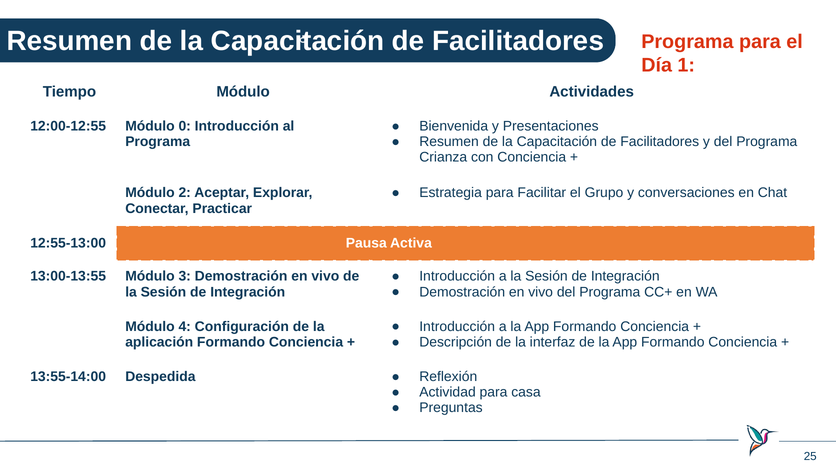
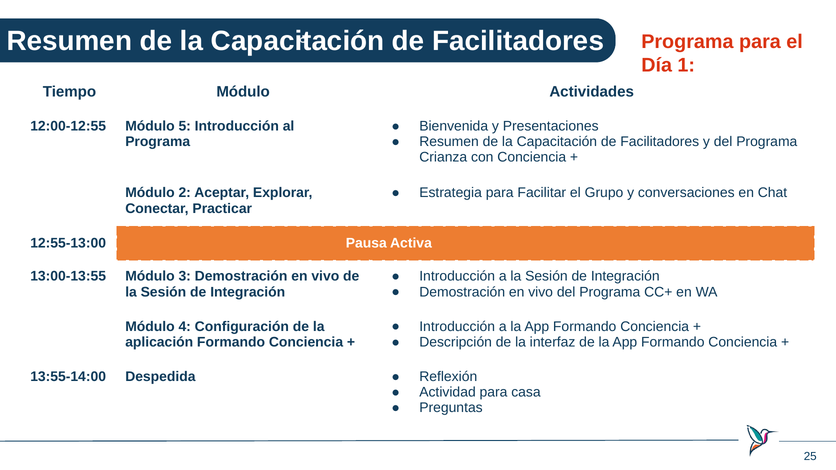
0: 0 -> 5 (185, 126)
